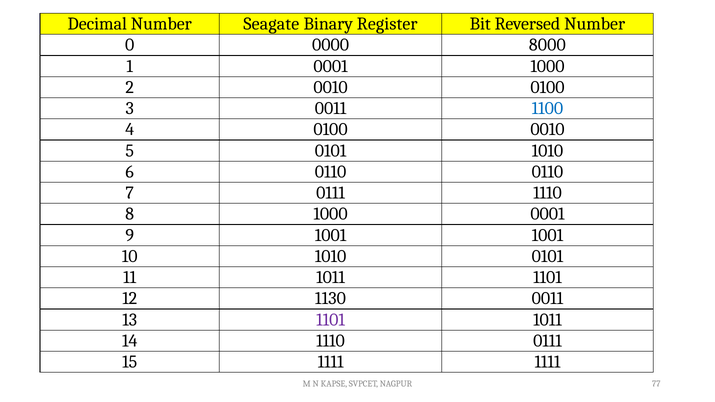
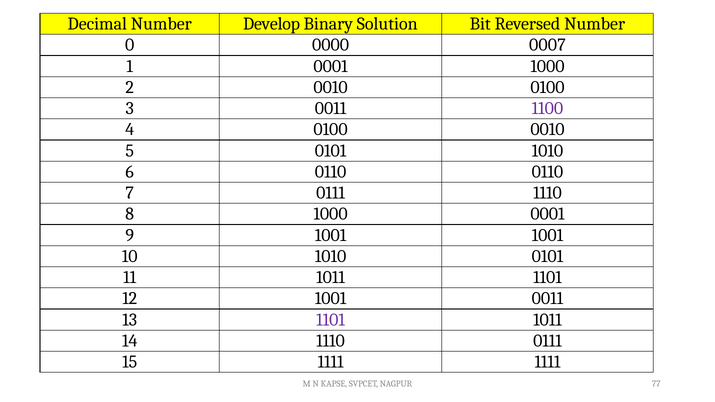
Seagate: Seagate -> Develop (272, 24)
Register: Register -> Solution (387, 24)
8000: 8000 -> 0007 (547, 45)
1100 colour: blue -> purple (547, 109)
12 1130: 1130 -> 1001 (331, 299)
